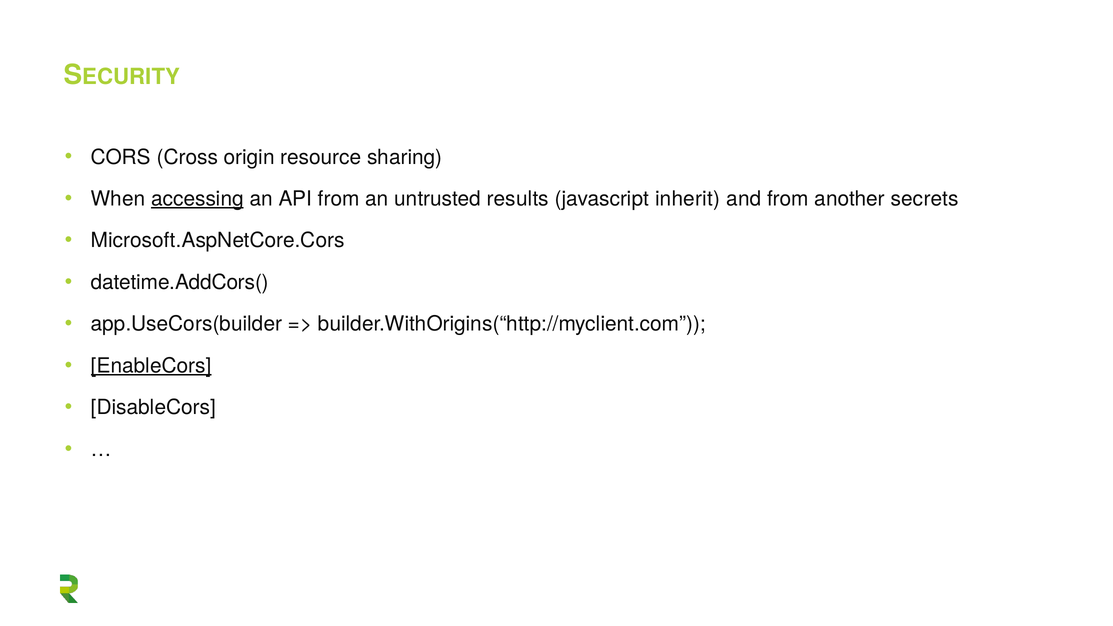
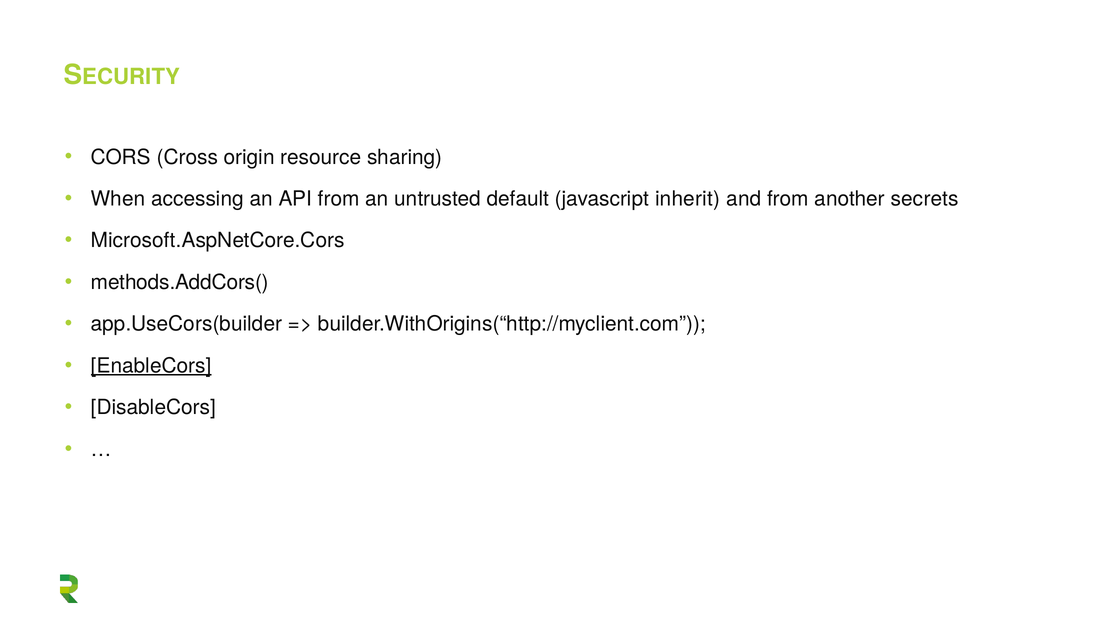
accessing underline: present -> none (197, 199)
results: results -> default (518, 199)
datetime.AddCors(: datetime.AddCors( -> methods.AddCors( (180, 282)
